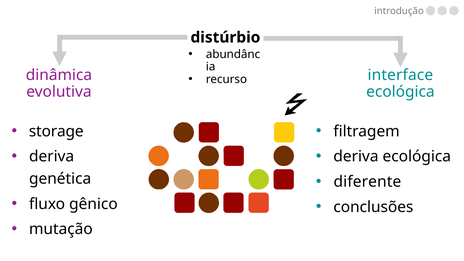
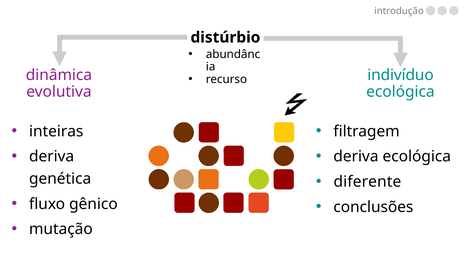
interface: interface -> indivíduo (401, 75)
storage: storage -> inteiras (56, 131)
